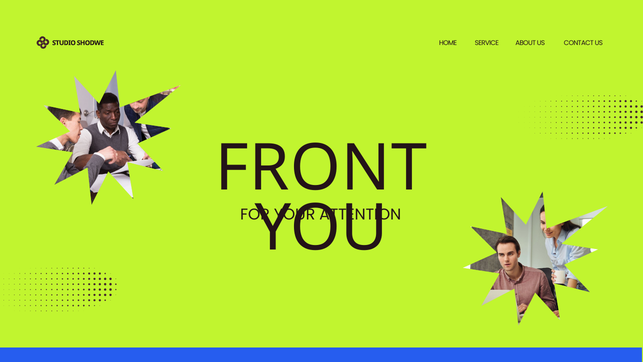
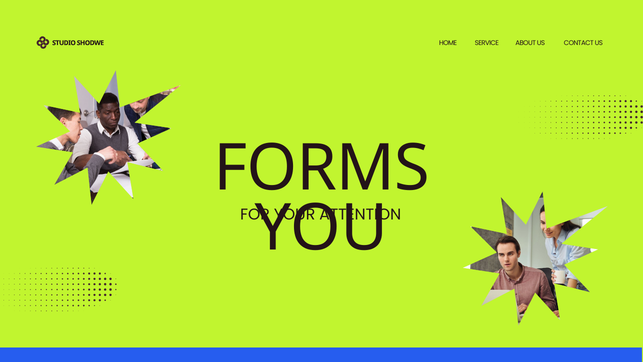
FRONT: FRONT -> FORMS (322, 168)
